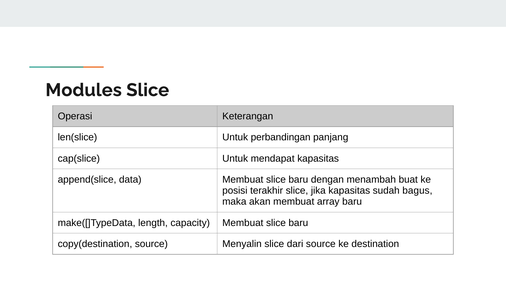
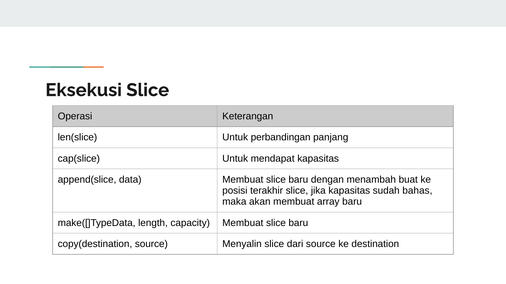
Modules: Modules -> Eksekusi (84, 90)
bagus: bagus -> bahas (417, 191)
